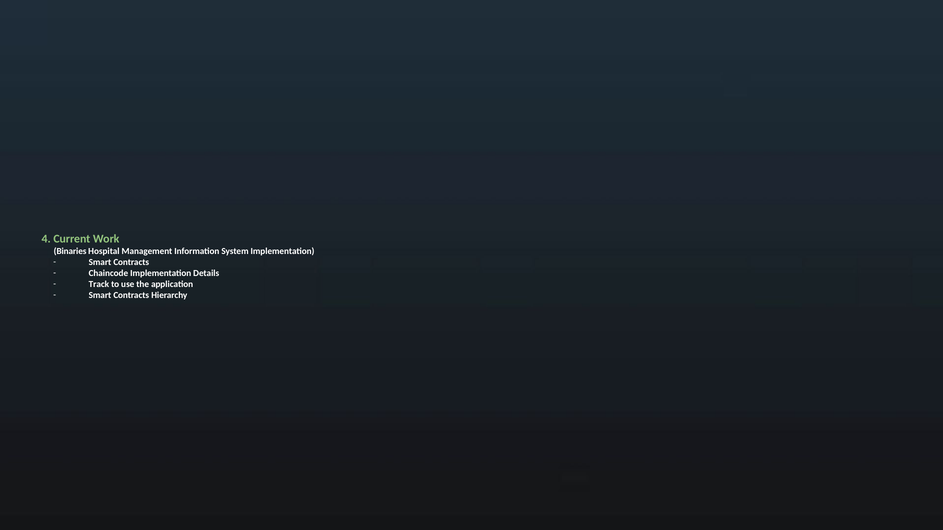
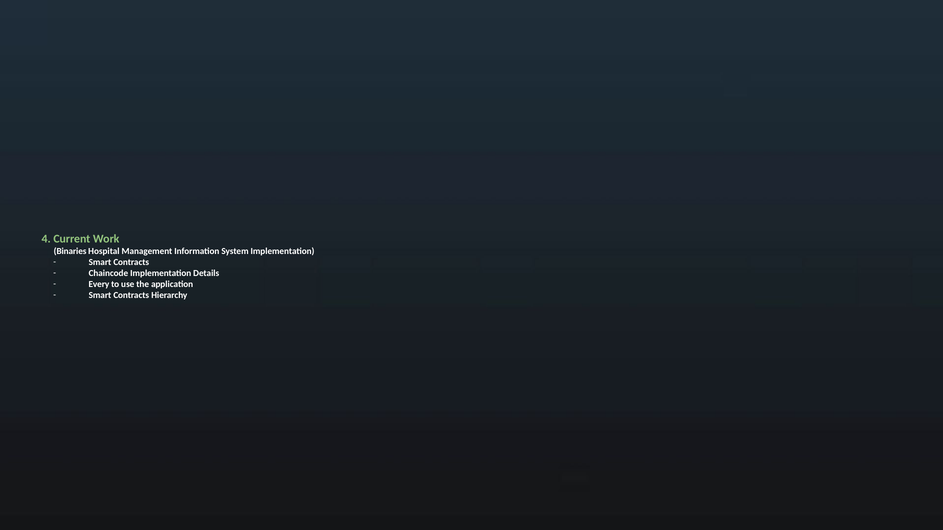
Track: Track -> Every (99, 285)
